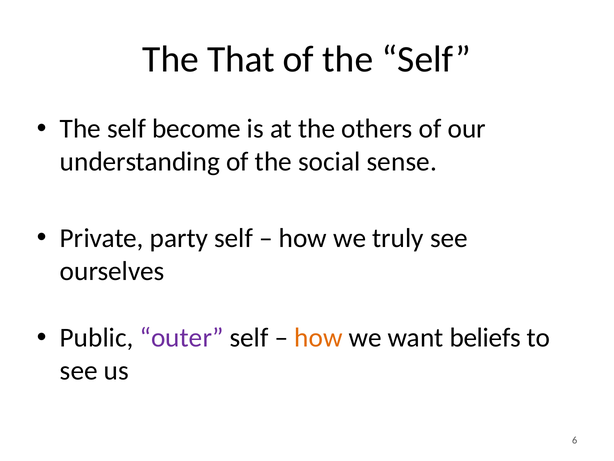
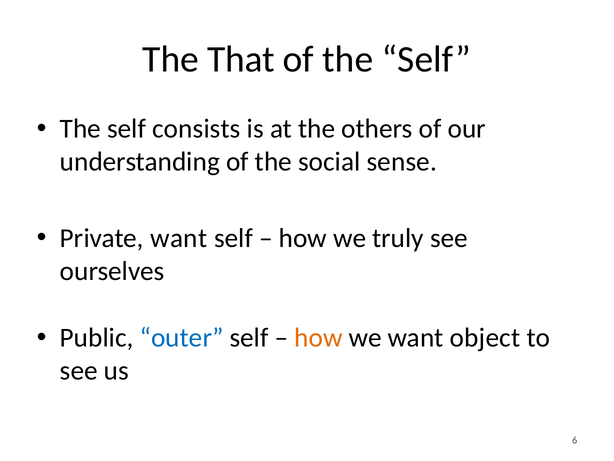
become: become -> consists (196, 129)
Private party: party -> want (179, 238)
outer colour: purple -> blue (182, 338)
beliefs: beliefs -> object (485, 338)
